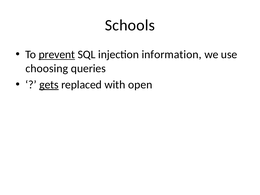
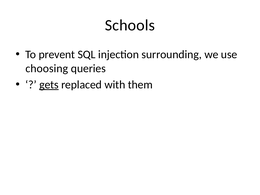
prevent underline: present -> none (57, 55)
information: information -> surrounding (172, 55)
open: open -> them (140, 85)
